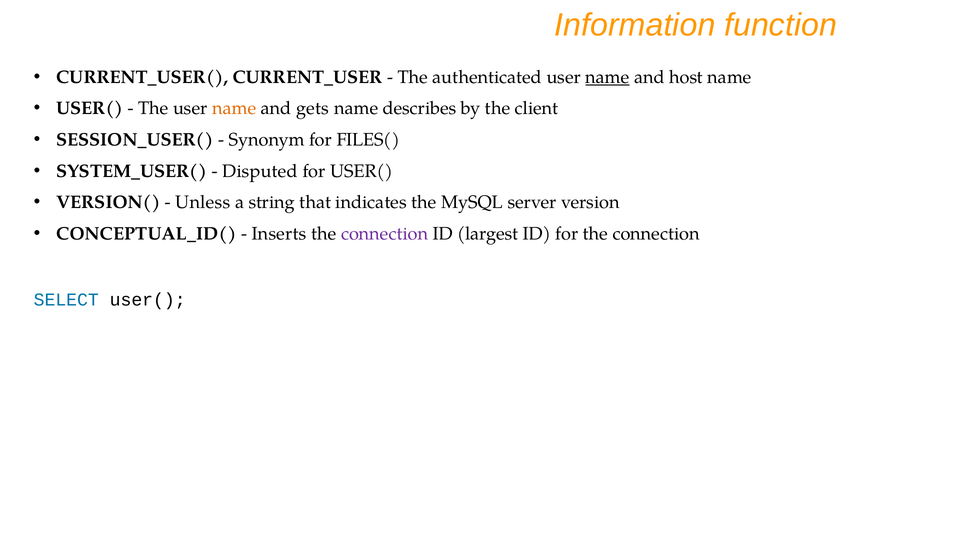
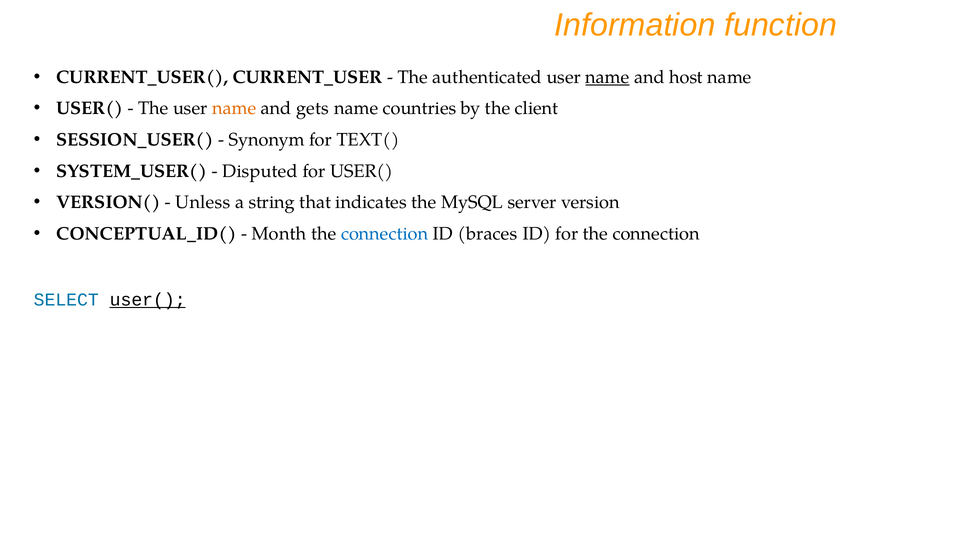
describes: describes -> countries (420, 108)
FILES(: FILES( -> TEXT( (368, 140)
Inserts: Inserts -> Month (279, 234)
connection colour: purple -> blue (385, 234)
largest: largest -> braces (488, 234)
user( underline: none -> present (148, 300)
